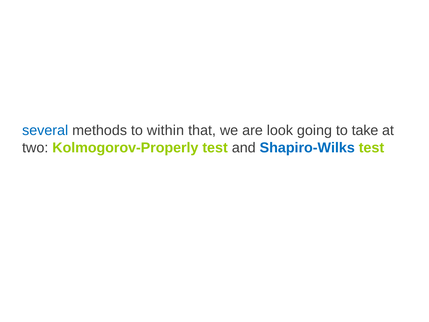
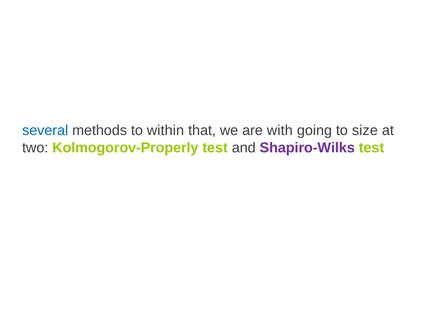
look: look -> with (280, 130)
take: take -> size (365, 130)
Shapiro-Wilks colour: blue -> purple (307, 148)
